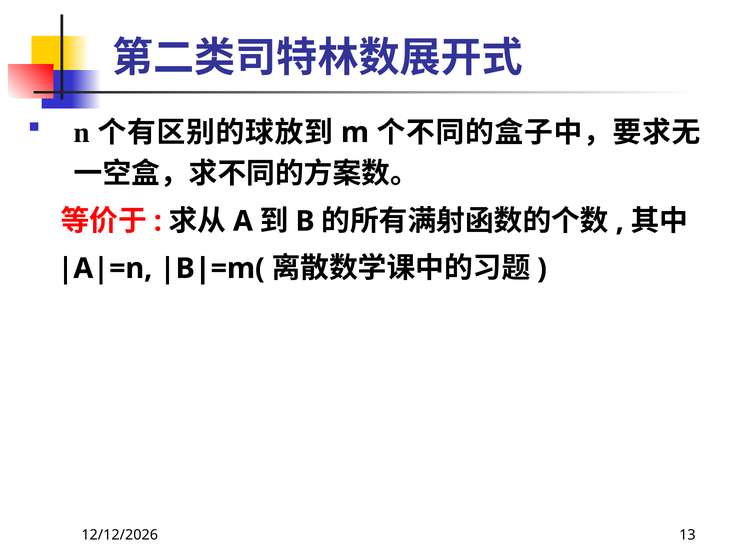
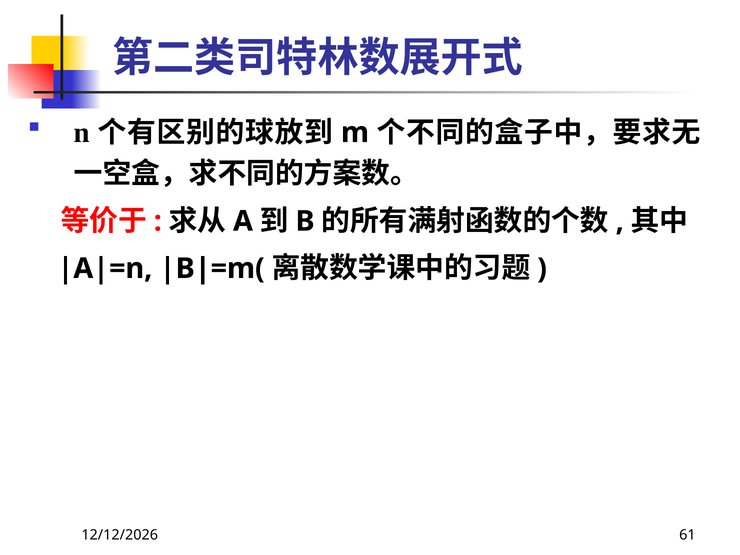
13: 13 -> 61 (687, 535)
